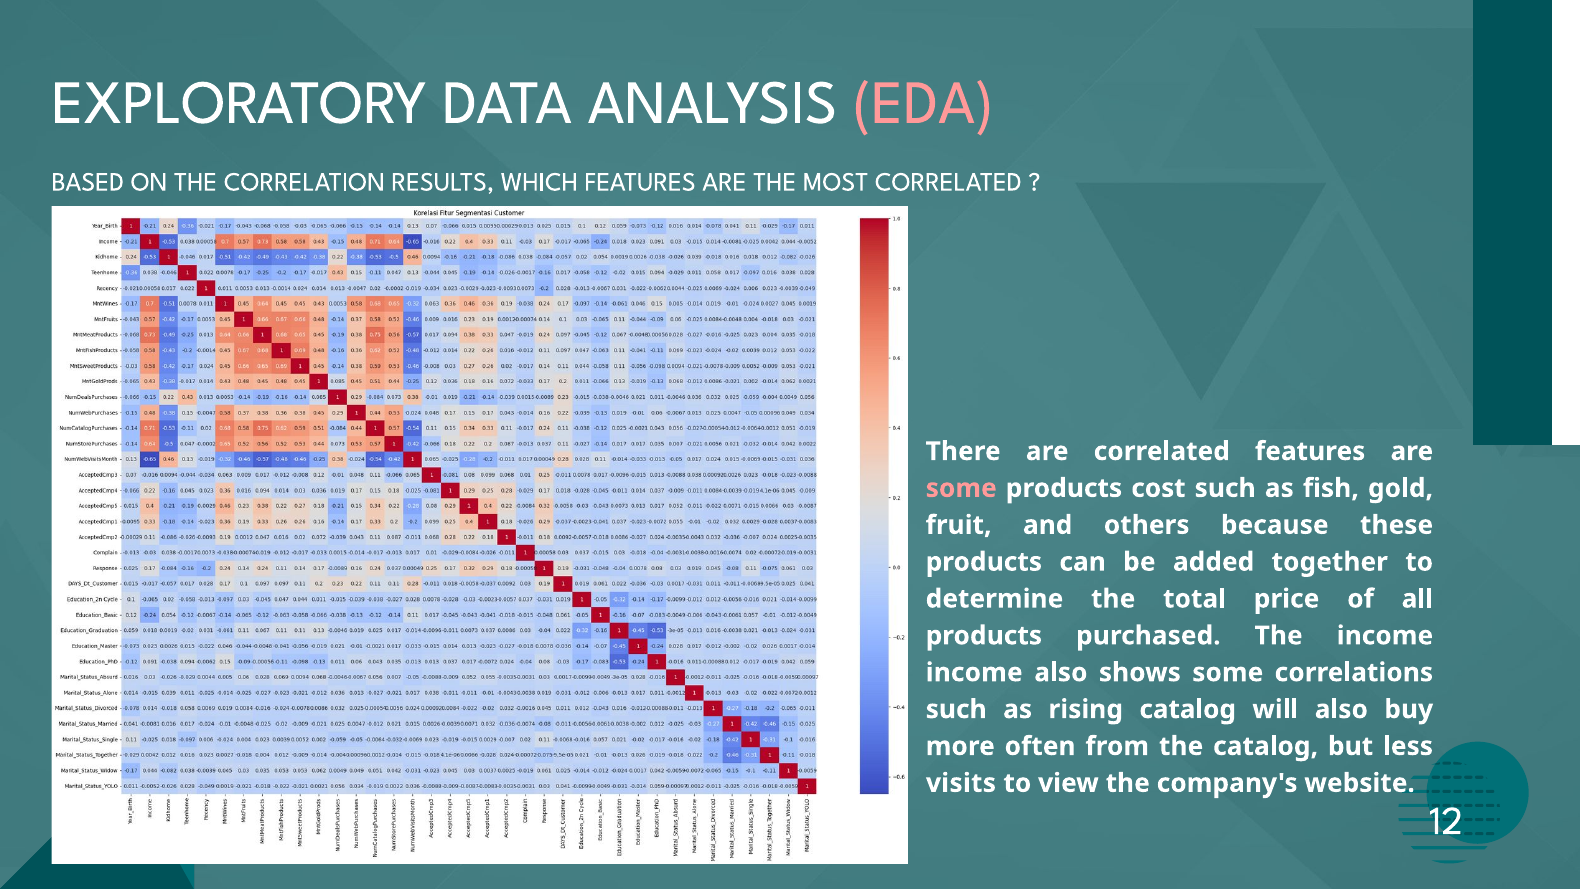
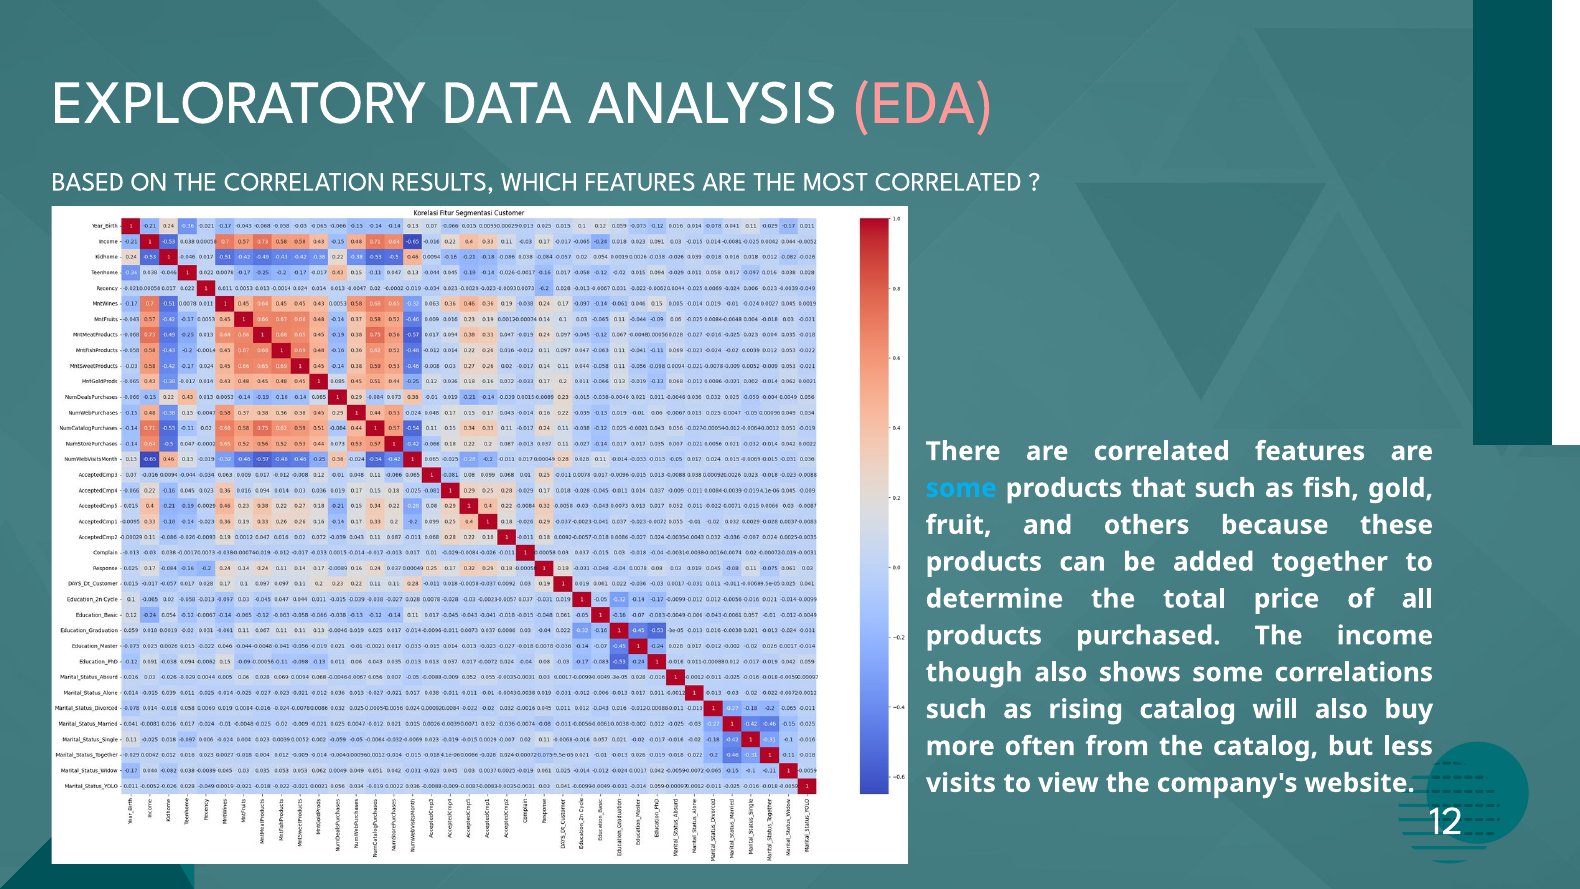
some colour: pink -> light blue (961, 488)
cost: cost -> that (1158, 488)
income: income -> though (974, 672)
